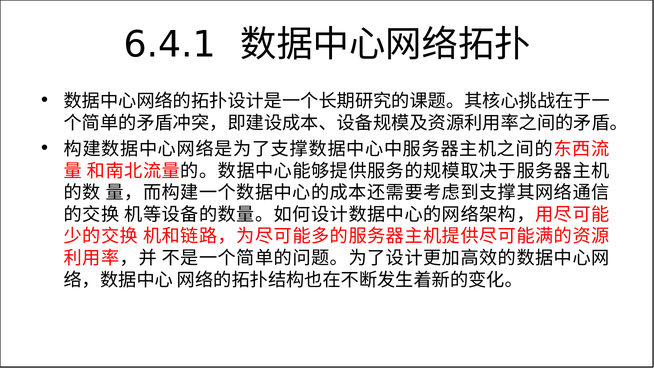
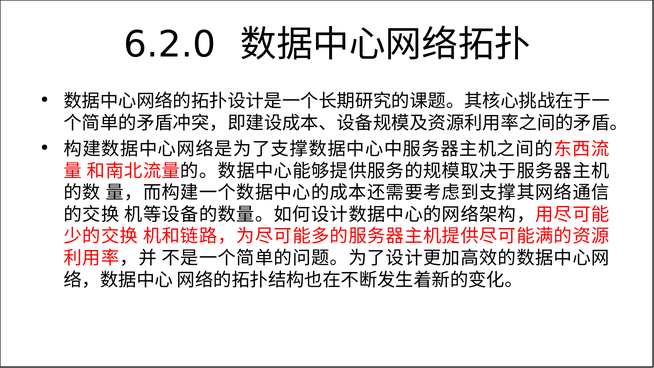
6.4.1: 6.4.1 -> 6.2.0 (170, 45)
